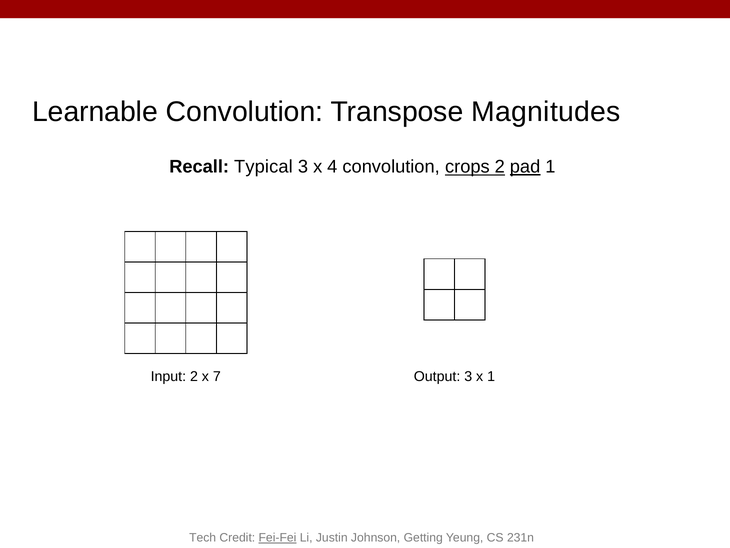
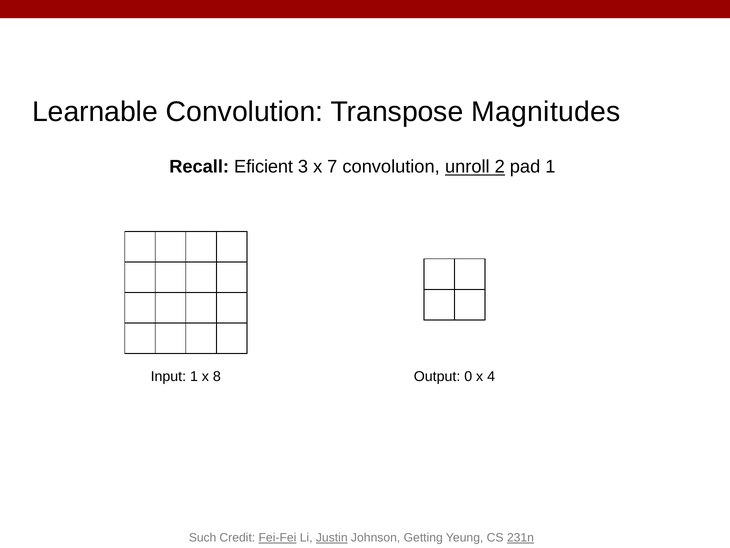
Typical: Typical -> Eficient (264, 167)
4: 4 -> 7 (332, 167)
crops: crops -> unroll (467, 167)
pad underline: present -> none (525, 167)
Input 2: 2 -> 1 (194, 376)
7: 7 -> 8 (217, 376)
Output 3: 3 -> 0 (468, 376)
x 1: 1 -> 4 (491, 376)
Tech: Tech -> Such (203, 537)
Justin underline: none -> present (332, 537)
231n underline: none -> present (520, 537)
